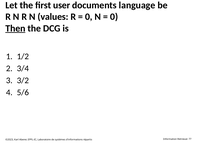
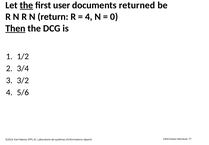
the underline: none -> present (26, 5)
language: language -> returned (137, 5)
values: values -> return (53, 17)
0: 0 -> 4 (89, 17)
